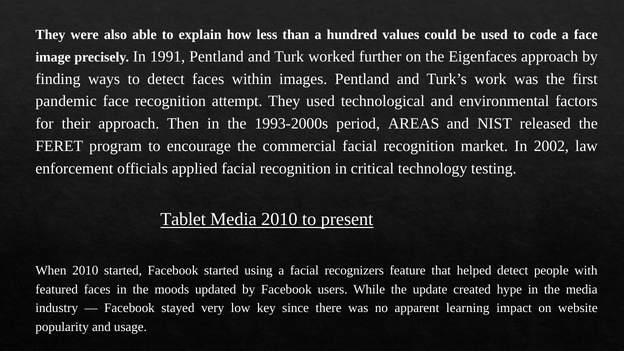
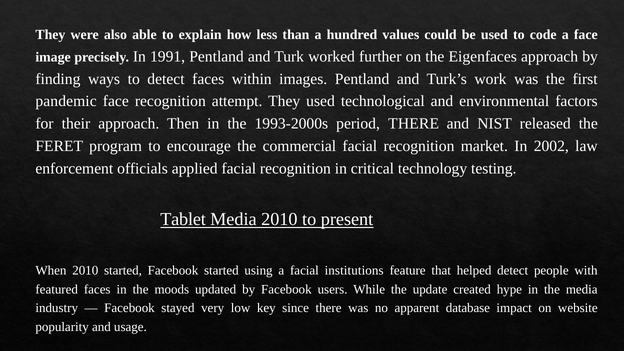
period AREAS: AREAS -> THERE (414, 124)
recognizers: recognizers -> institutions (354, 271)
learning: learning -> database (468, 308)
